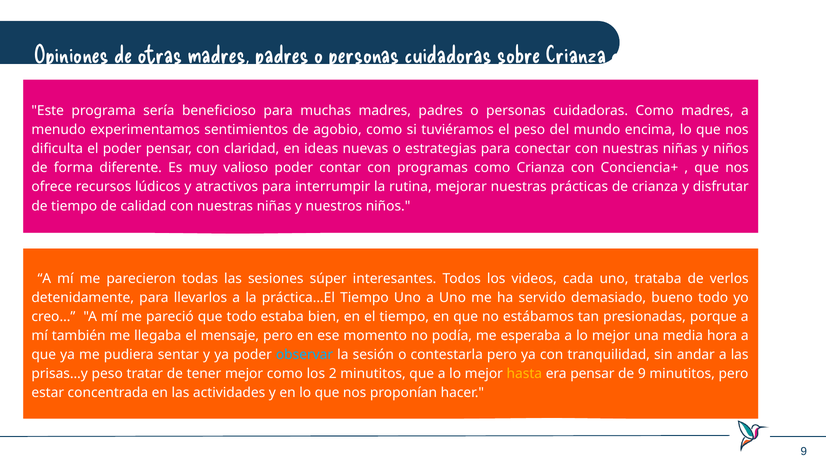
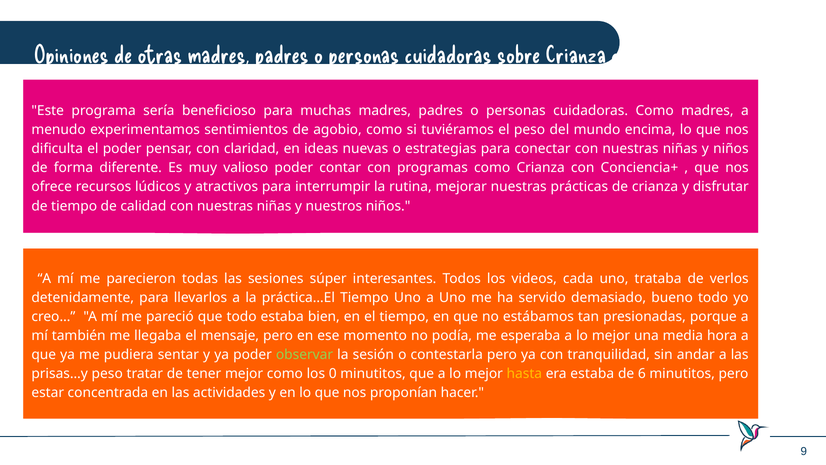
observar colour: light blue -> light green (305, 355)
2: 2 -> 0 (333, 374)
era pensar: pensar -> estaba (592, 374)
de 9: 9 -> 6 (642, 374)
